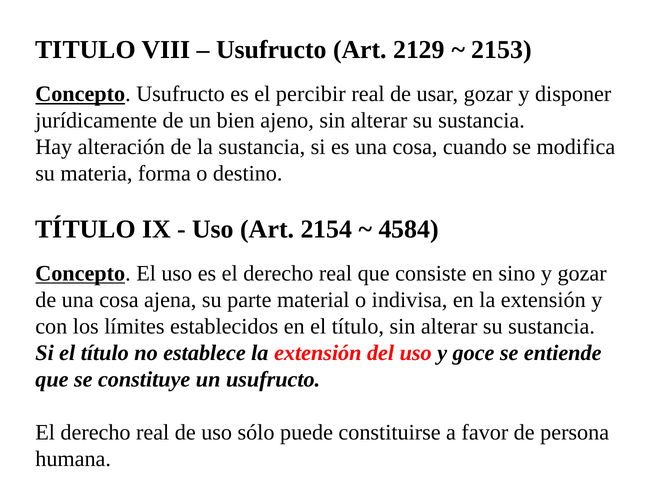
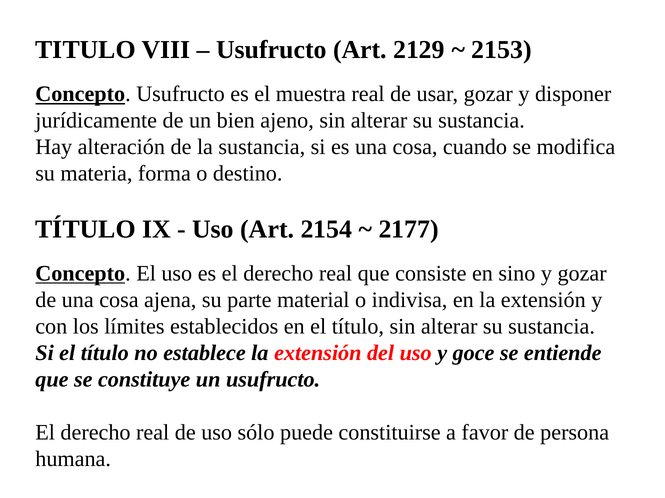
percibir: percibir -> muestra (311, 94)
4584: 4584 -> 2177 (409, 230)
